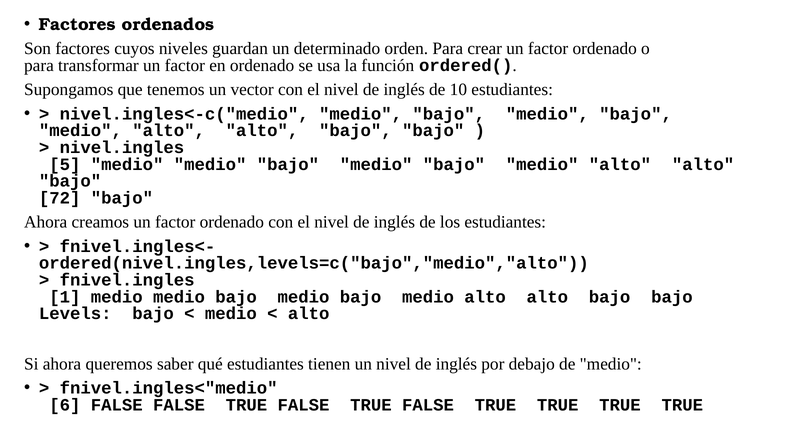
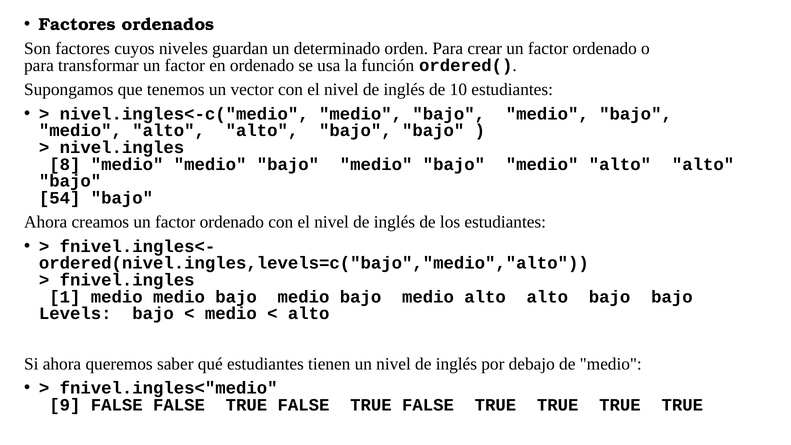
5: 5 -> 8 (65, 164)
72: 72 -> 54 (60, 198)
6: 6 -> 9 (65, 405)
